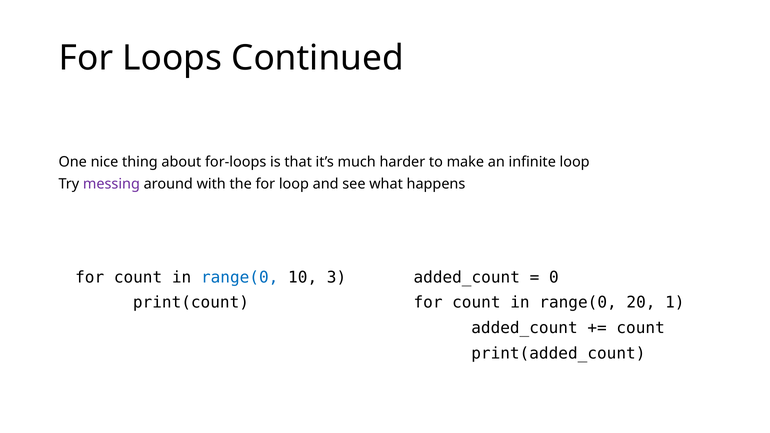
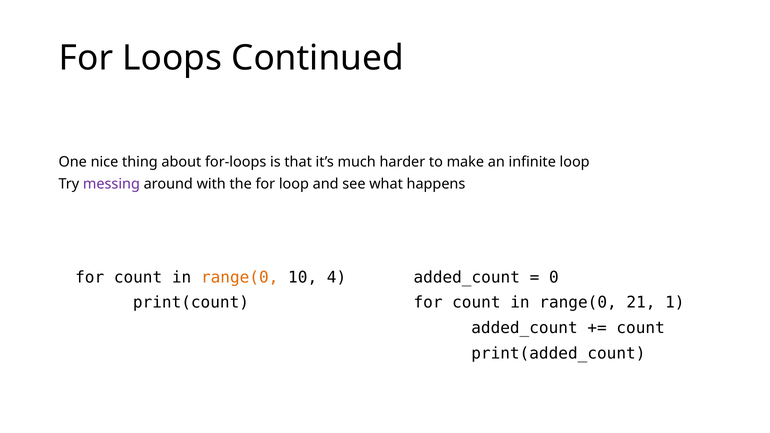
range(0 colour: blue -> orange (240, 277)
3: 3 -> 4 (337, 277)
20: 20 -> 21 (641, 303)
